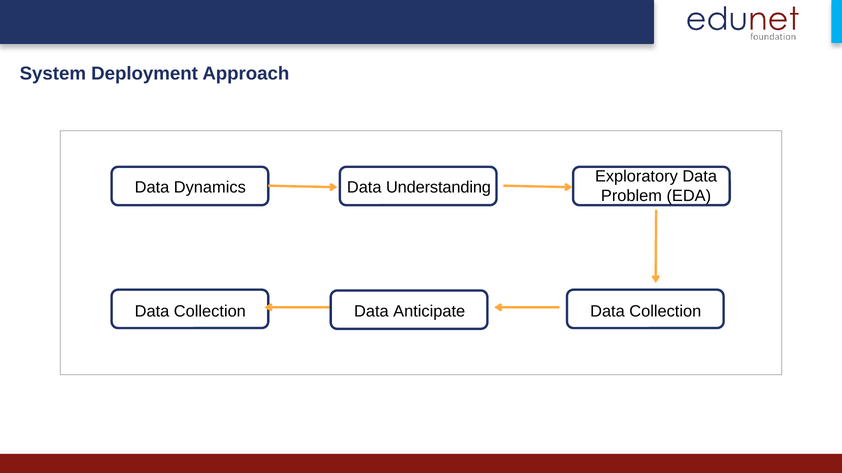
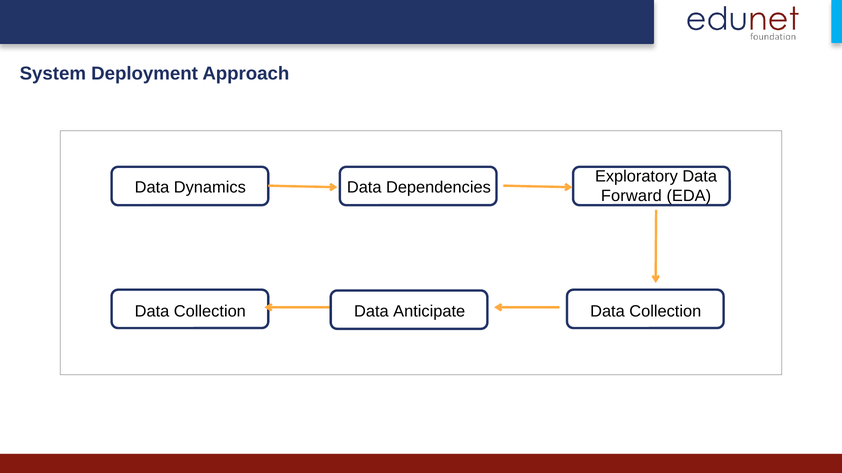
Understanding: Understanding -> Dependencies (438, 188)
Problem: Problem -> Forward (631, 196)
